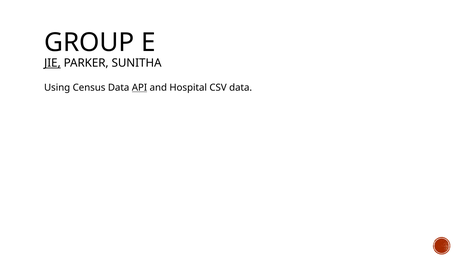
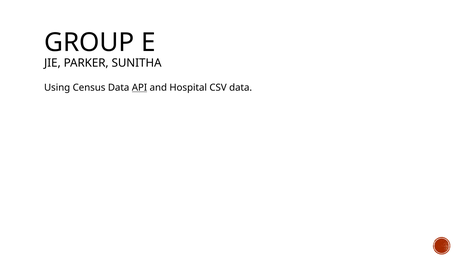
JIE underline: present -> none (52, 63)
